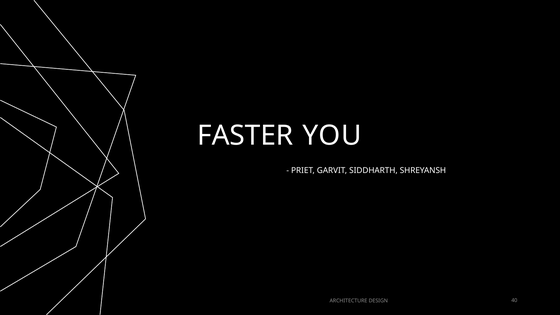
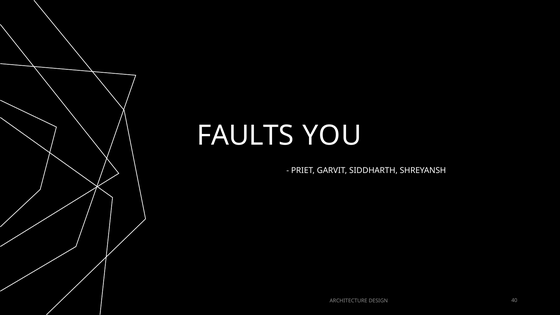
FASTER: FASTER -> FAULTS (245, 136)
